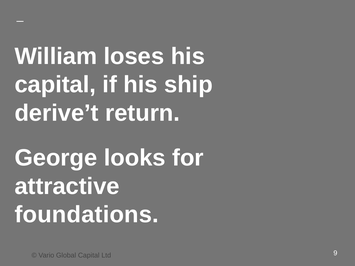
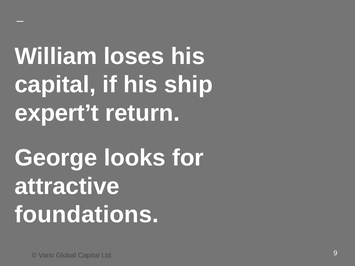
derive’t: derive’t -> expert’t (57, 113)
